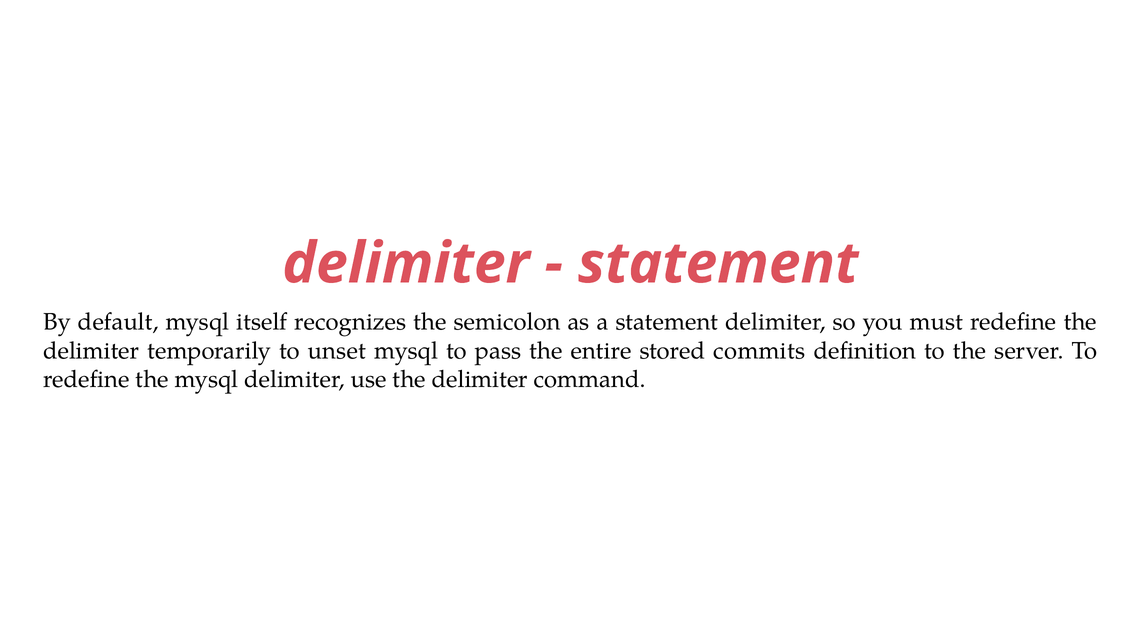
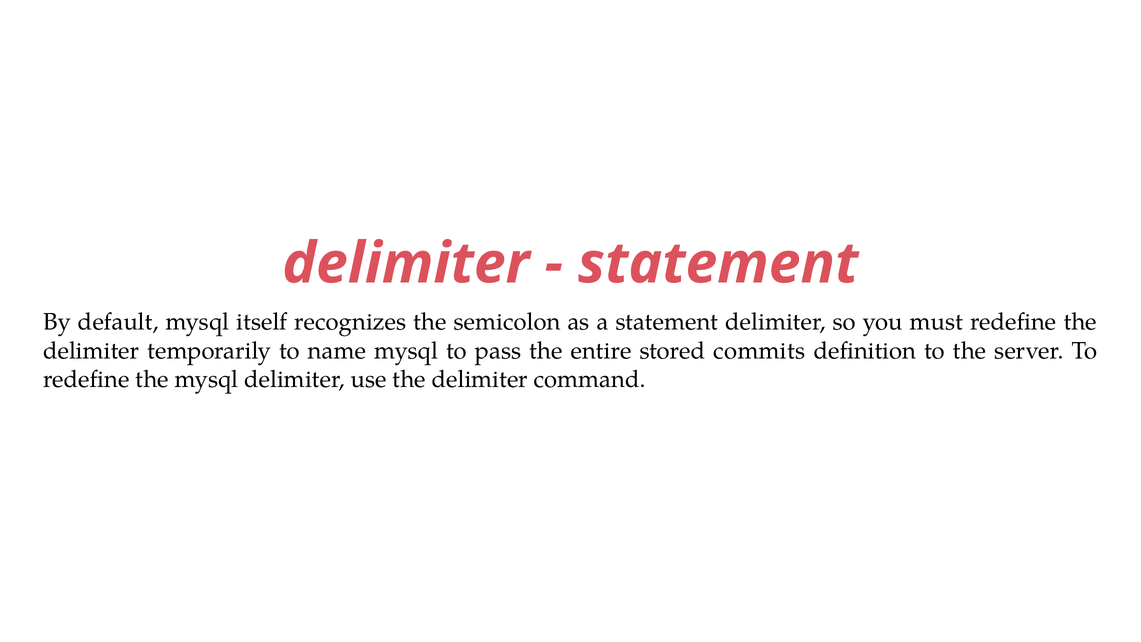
unset: unset -> name (337, 351)
